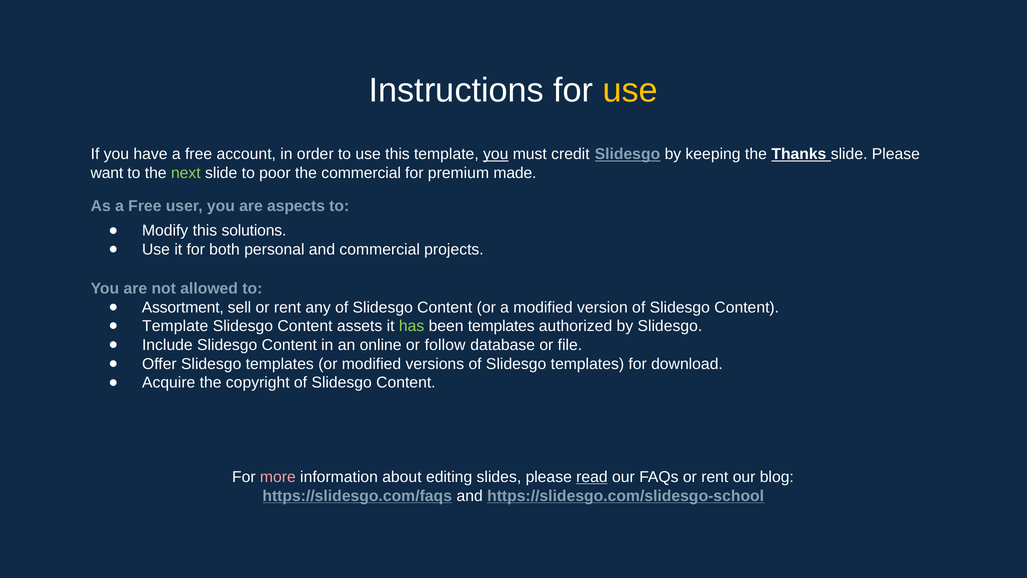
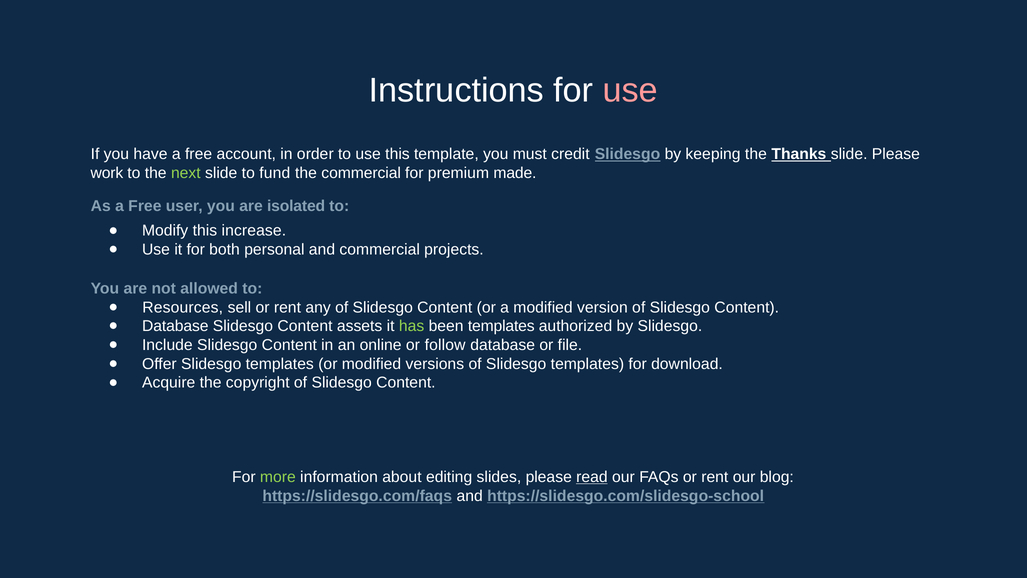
use colour: yellow -> pink (630, 91)
you underline: present -> none (496, 154)
want: want -> work (107, 173)
poor: poor -> fund (275, 173)
aspects: aspects -> isolated (296, 206)
solutions: solutions -> increase (254, 231)
Assortment: Assortment -> Resources (183, 307)
Template: Template -> Database (175, 326)
more colour: pink -> light green (278, 477)
